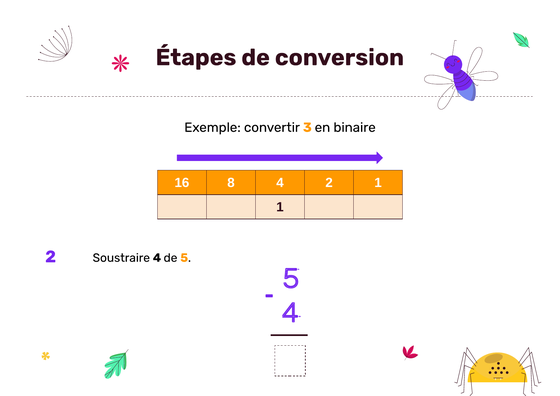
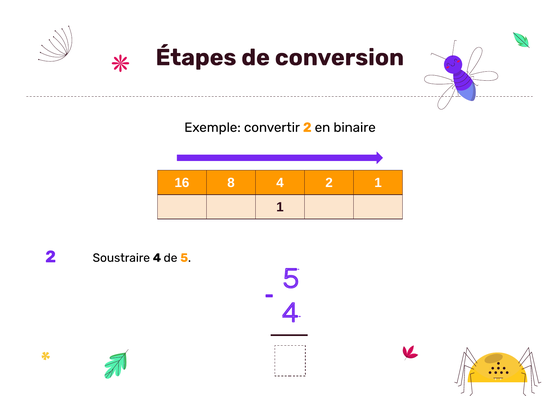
convertir 3: 3 -> 2 (307, 127)
